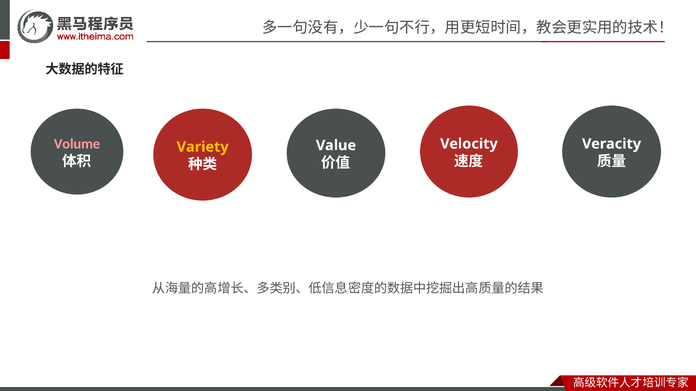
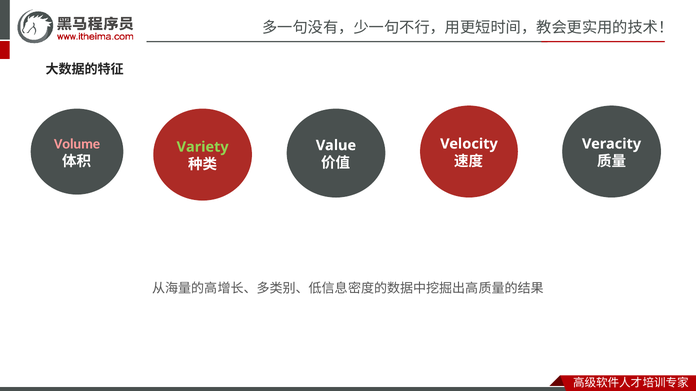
Variety colour: yellow -> light green (203, 147)
